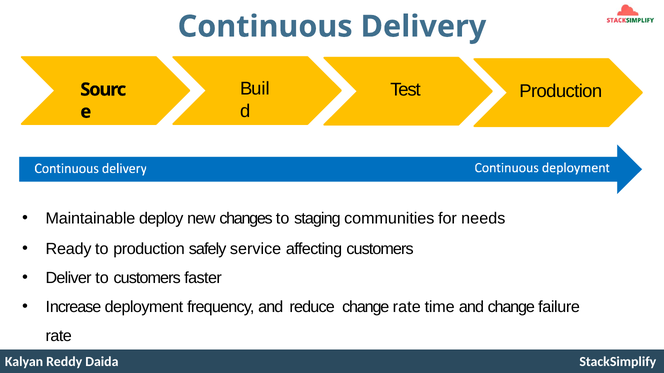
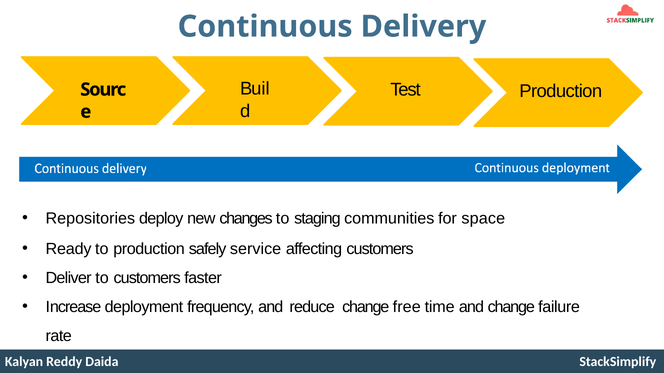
Maintainable: Maintainable -> Repositories (90, 219)
needs: needs -> space (483, 219)
change rate: rate -> free (407, 307)
